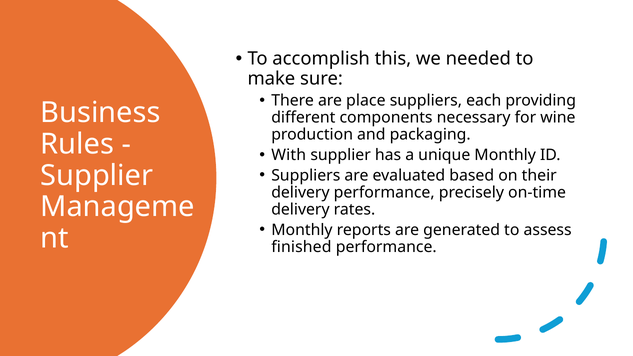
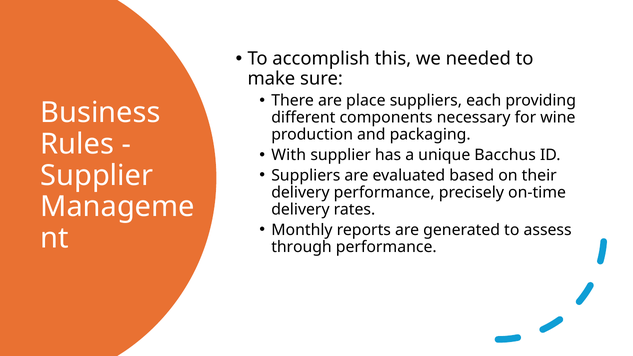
unique Monthly: Monthly -> Bacchus (505, 155)
finished: finished -> through (301, 247)
